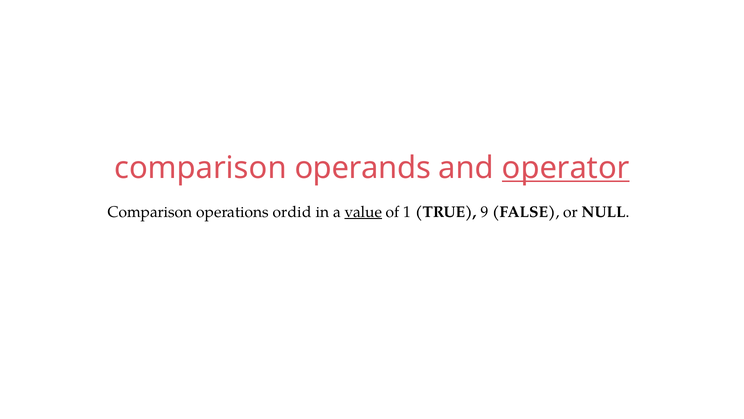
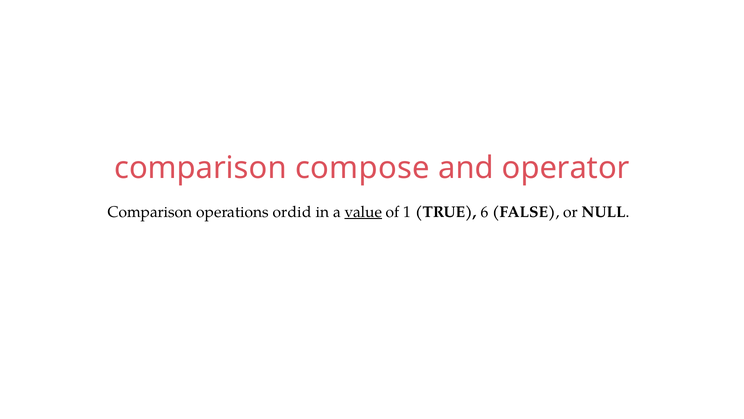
operands: operands -> compose (362, 168)
operator underline: present -> none (566, 168)
9: 9 -> 6 (485, 212)
